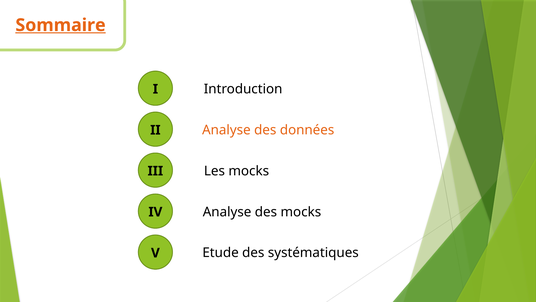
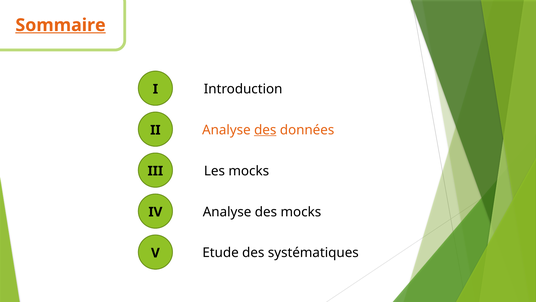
des underline: none -> present (265, 130)
